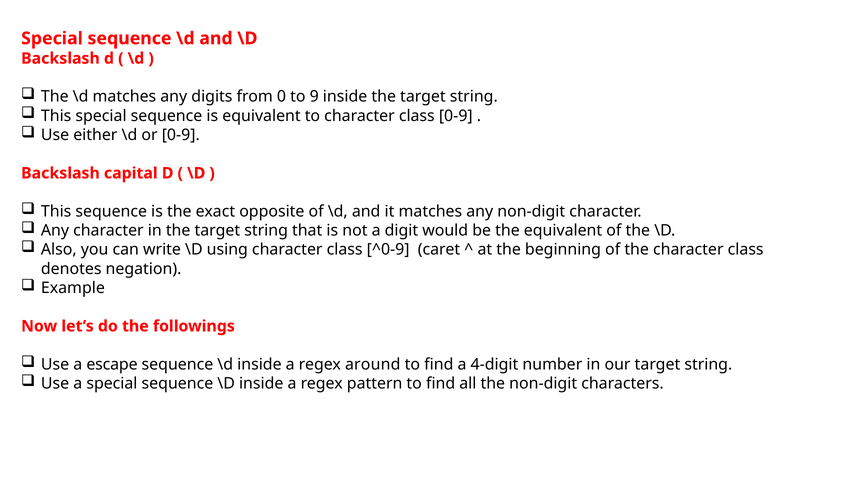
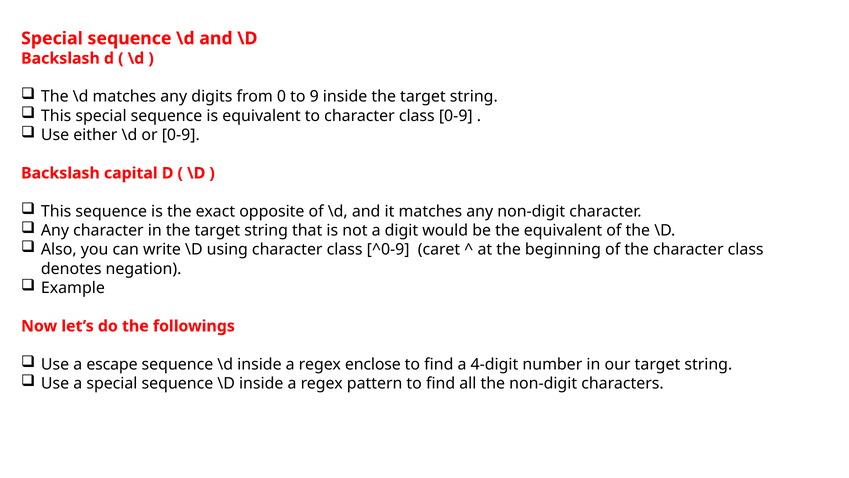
around: around -> enclose (373, 364)
